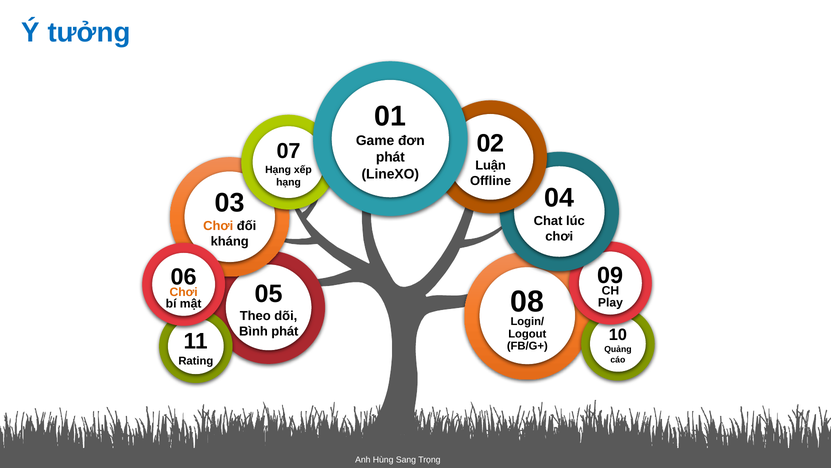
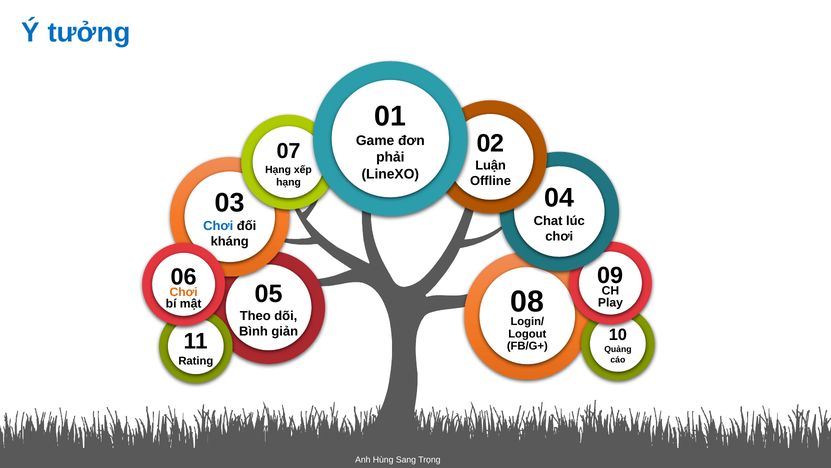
phát: phát -> phải (390, 157)
Chơi colour: orange -> blue (218, 226)
Bình phát: phát -> giản (285, 331)
